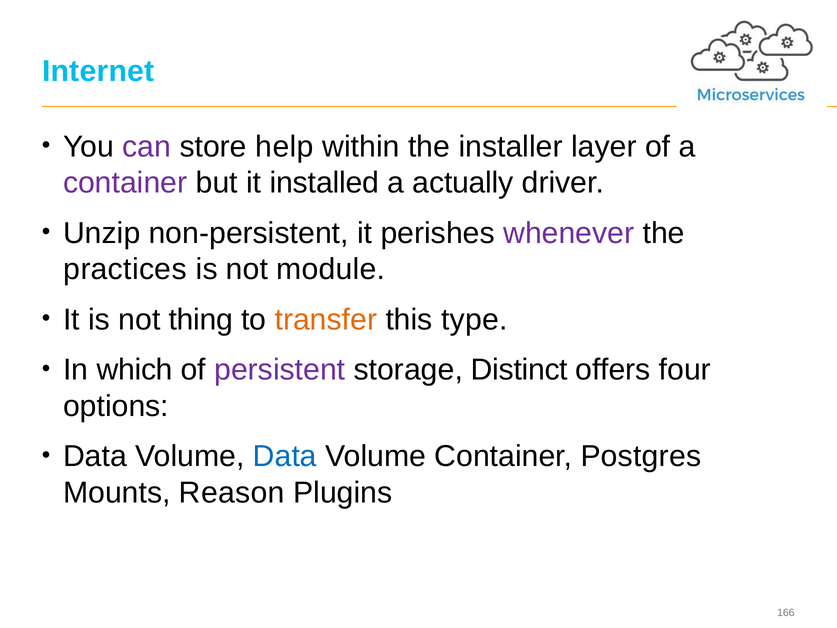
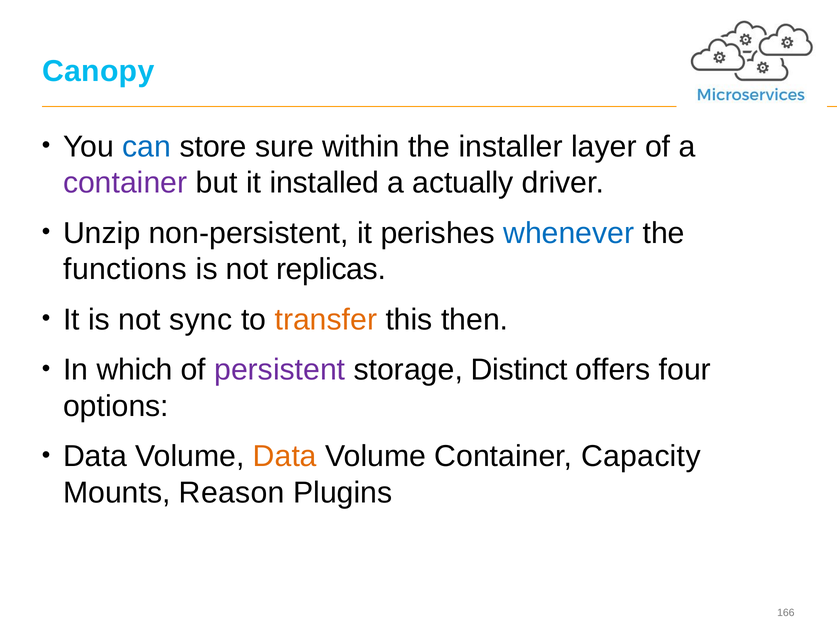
Internet: Internet -> Canopy (98, 71)
can colour: purple -> blue (147, 147)
help: help -> sure (285, 147)
whenever colour: purple -> blue (569, 233)
practices: practices -> functions (125, 269)
module: module -> replicas (331, 269)
thing: thing -> sync (201, 320)
type: type -> then (475, 320)
Data colour: blue -> orange (285, 456)
Postgres: Postgres -> Capacity (641, 456)
